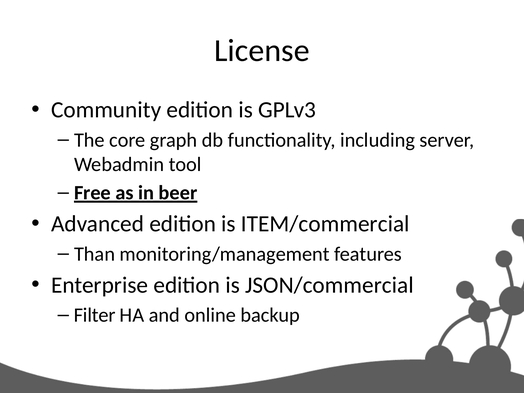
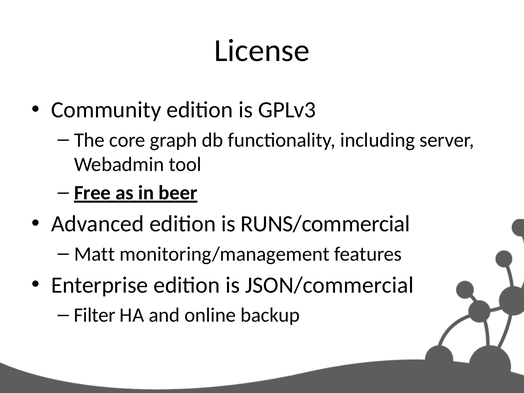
ITEM/commercial: ITEM/commercial -> RUNS/commercial (325, 224)
Than: Than -> Matt (95, 254)
